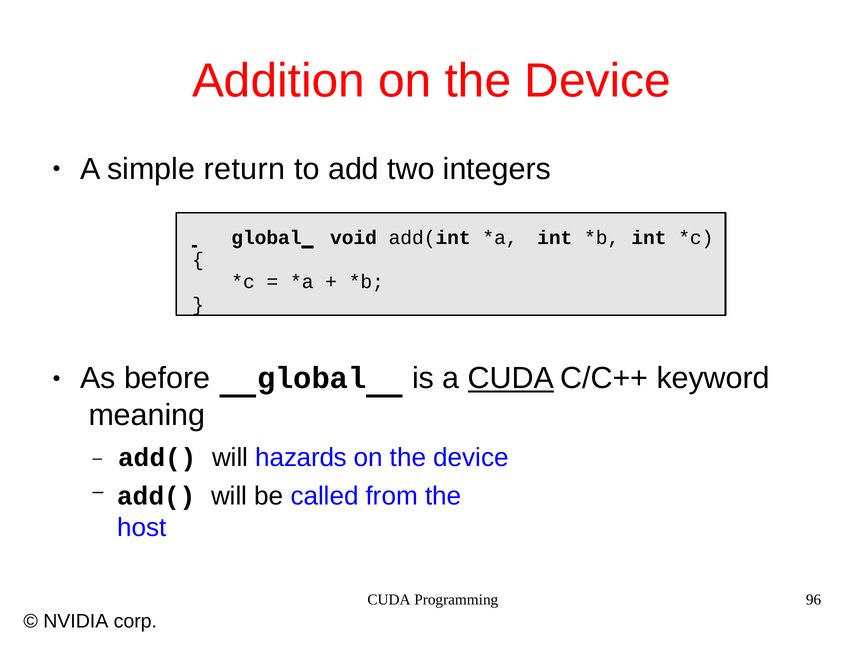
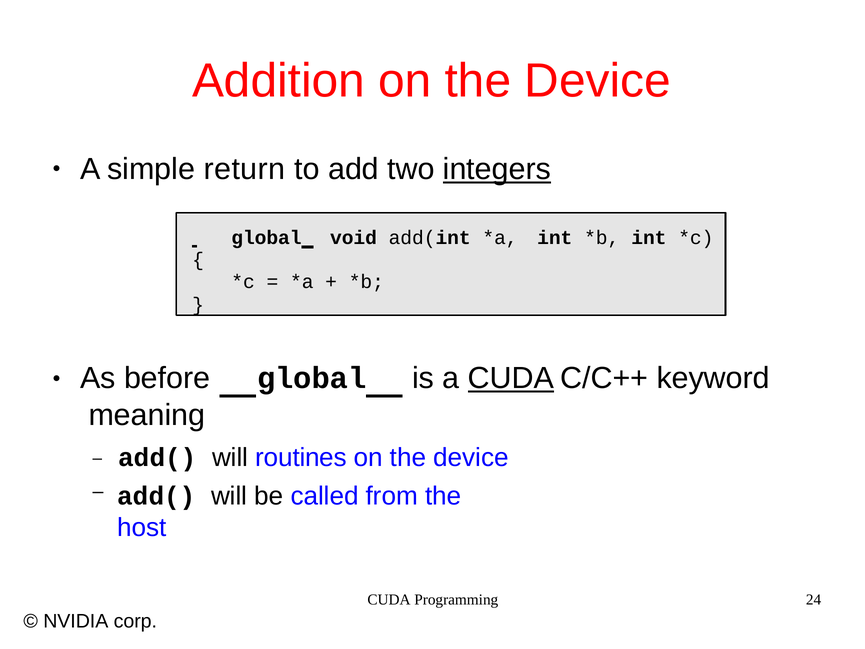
integers underline: none -> present (497, 169)
hazards: hazards -> routines (301, 457)
96: 96 -> 24 (814, 599)
